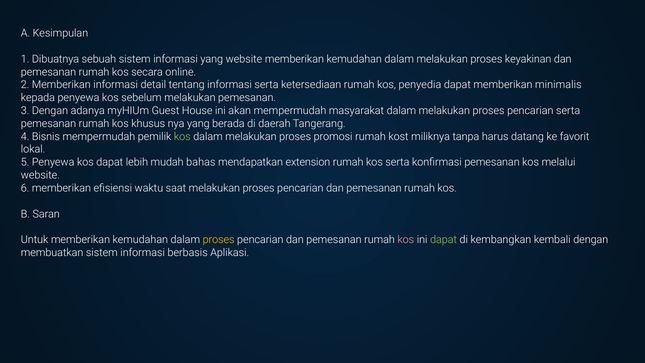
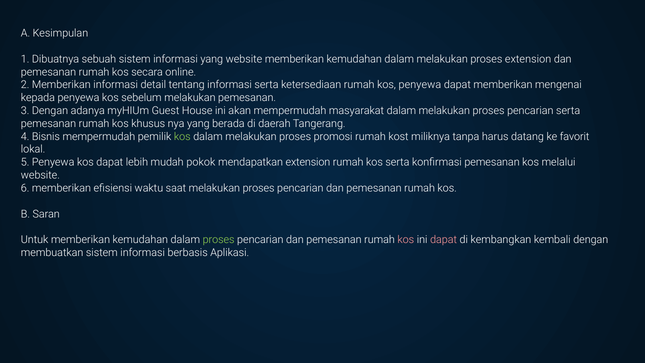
proses keyakinan: keyakinan -> extension (528, 59)
kos penyedia: penyedia -> penyewa (420, 85)
minimalis: minimalis -> mengenai (558, 85)
bahas: bahas -> pokok (201, 162)
proses colour: yellow -> light green (219, 240)
dapat colour: light green -> pink (444, 240)
